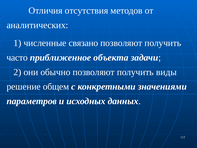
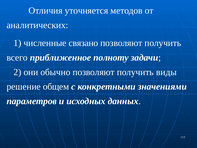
отсутствия: отсутствия -> уточняется (86, 11)
часто: часто -> всего (17, 57)
объекта: объекта -> полноту (111, 57)
